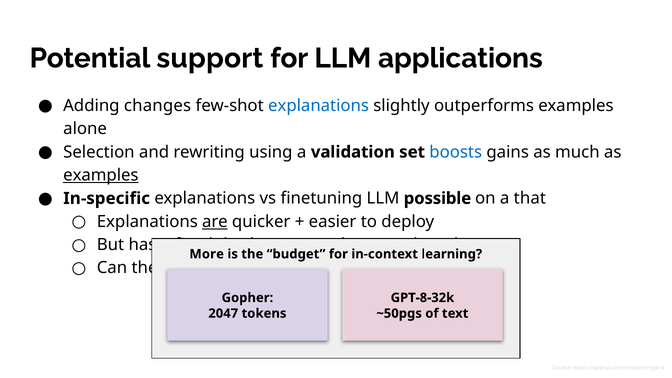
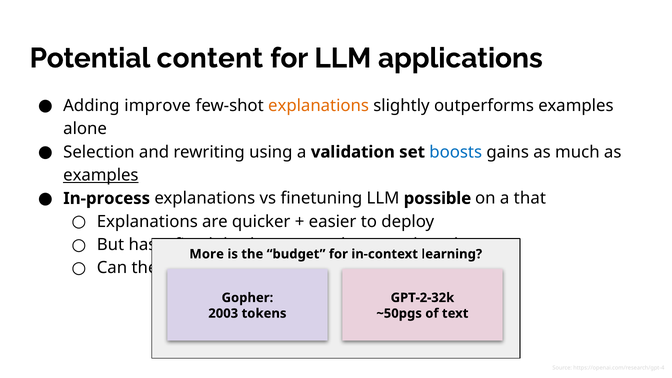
support: support -> content (210, 58)
changes: changes -> improve (158, 106)
explanations colour: blue -> orange (319, 106)
In-specific: In-specific -> In-process (107, 198)
are underline: present -> none (215, 222)
GPT-8-32k: GPT-8-32k -> GPT-2-32k (422, 298)
2047: 2047 -> 2003 (223, 313)
